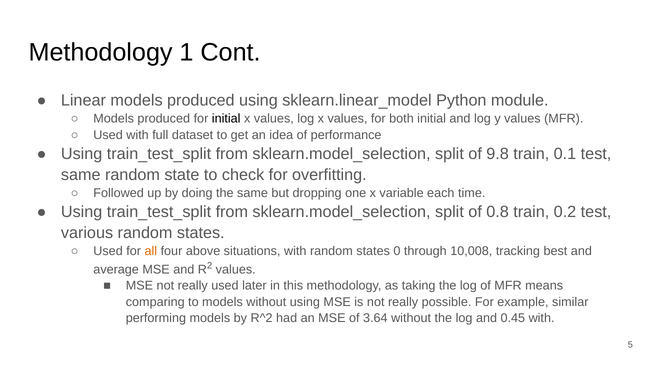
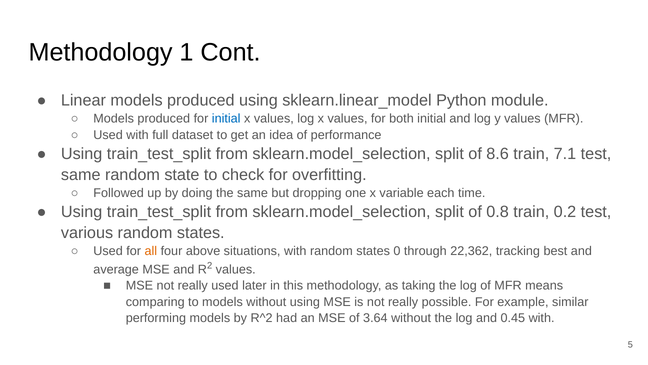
initial colour: black -> blue (226, 118)
9.8: 9.8 -> 8.6 (498, 154)
0.1: 0.1 -> 7.1 (565, 154)
10,008: 10,008 -> 22,362 (471, 251)
